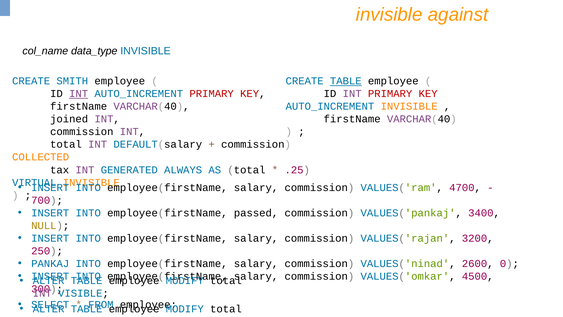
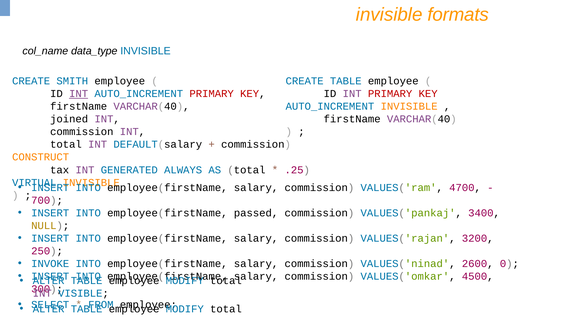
against: against -> formats (458, 15)
TABLE underline: present -> none (346, 81)
COLLECTED: COLLECTED -> CONSTRUCT (41, 157)
PANKAJ: PANKAJ -> INVOKE (50, 263)
